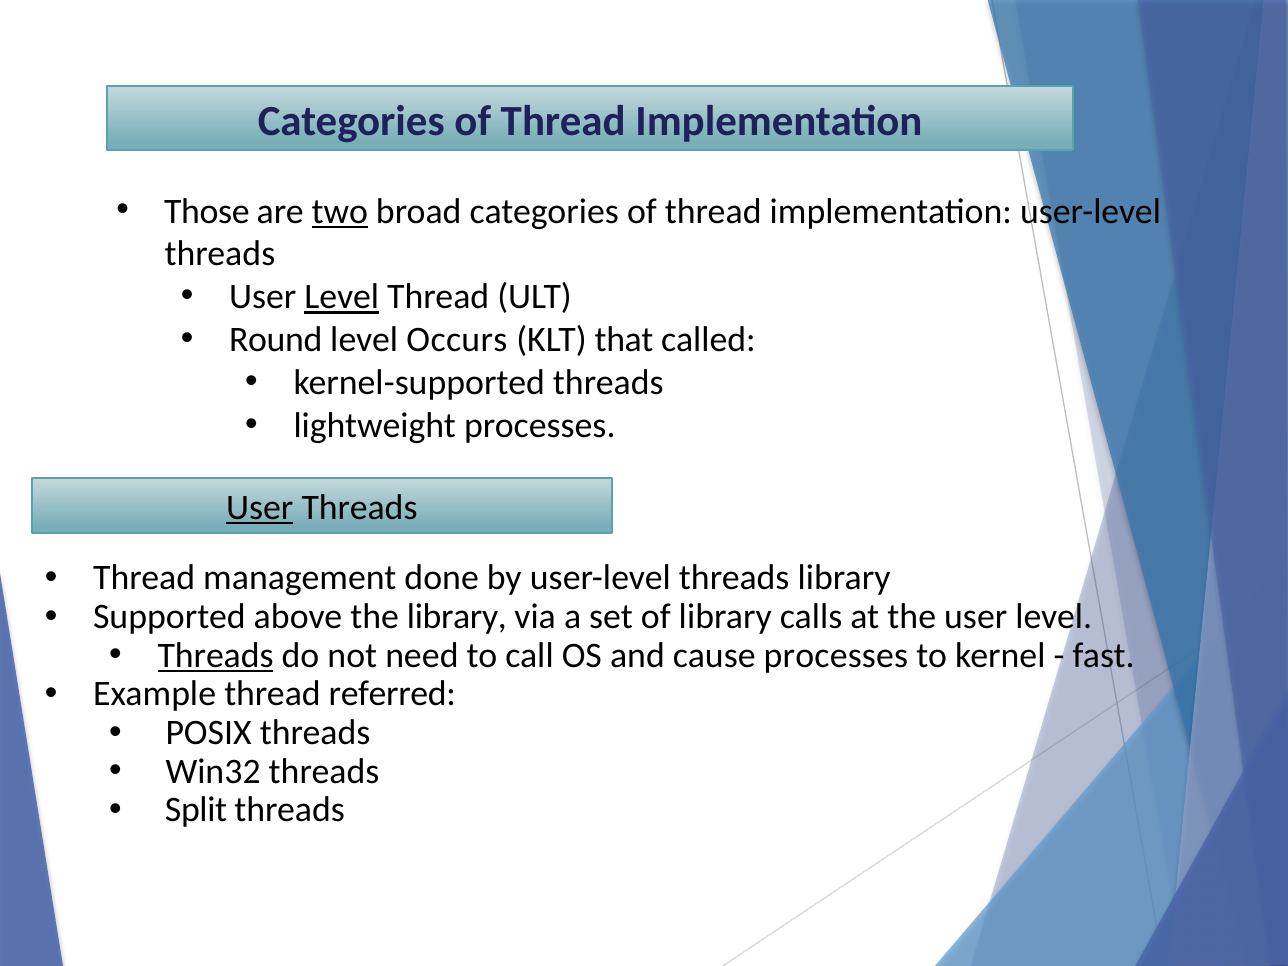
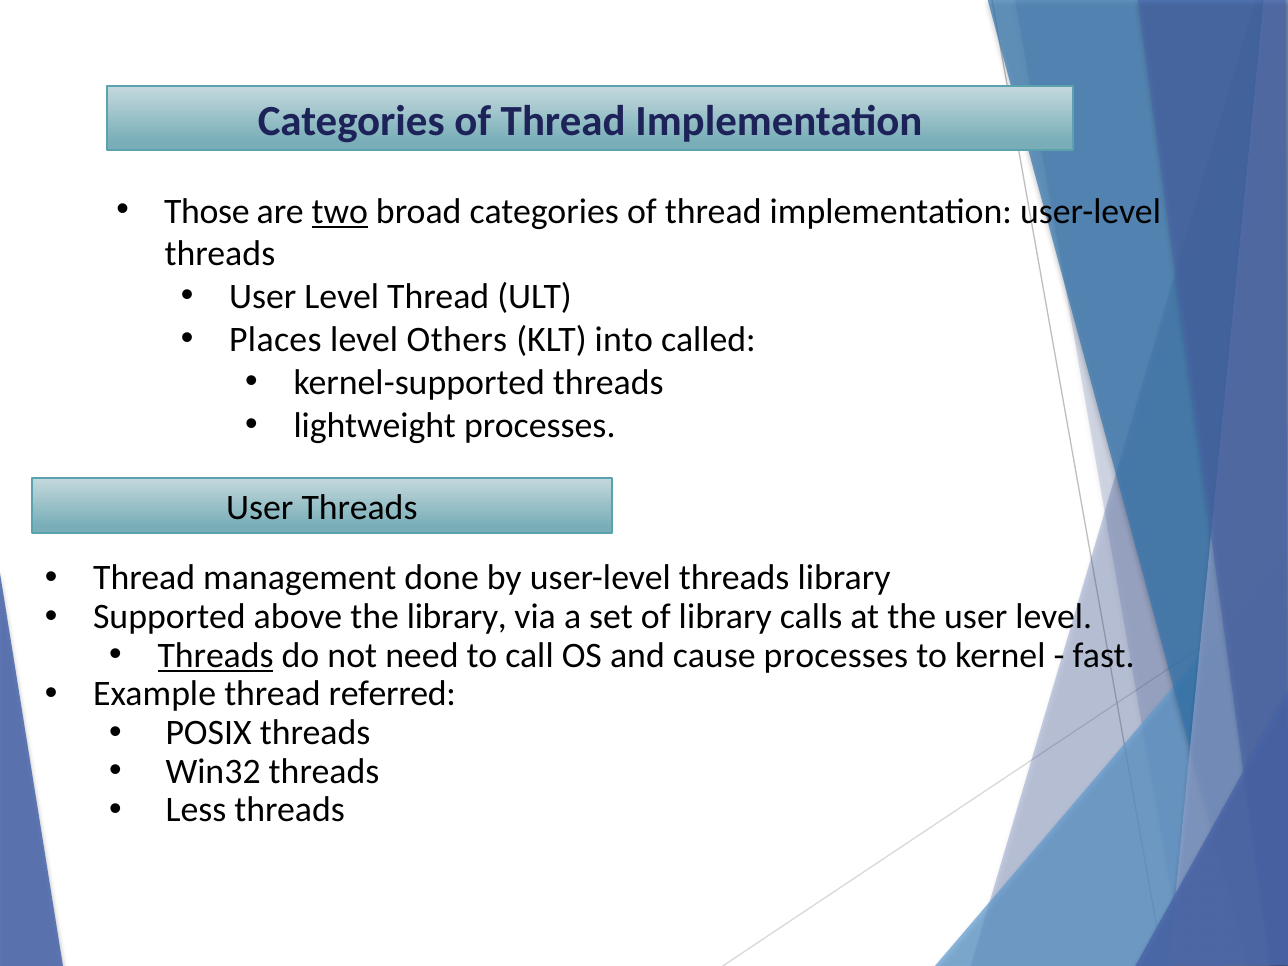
Level underline: present -> none (342, 297)
Round: Round -> Places (275, 340)
Occurs: Occurs -> Others (457, 340)
that: that -> into (624, 340)
User underline: present -> none (260, 508)
Split: Split -> Less (196, 810)
